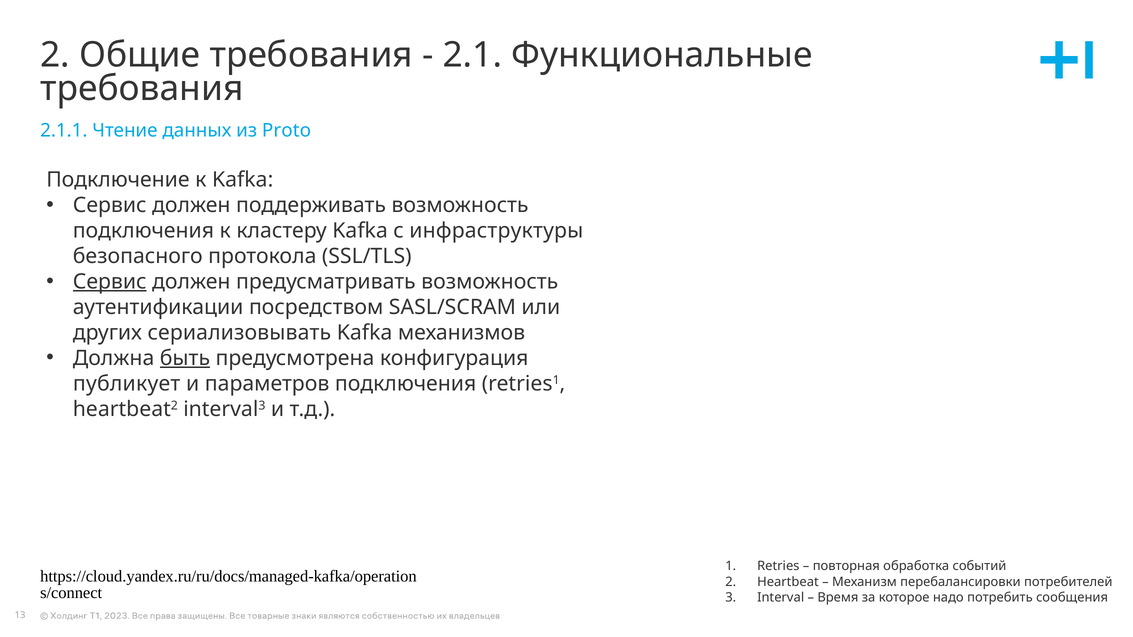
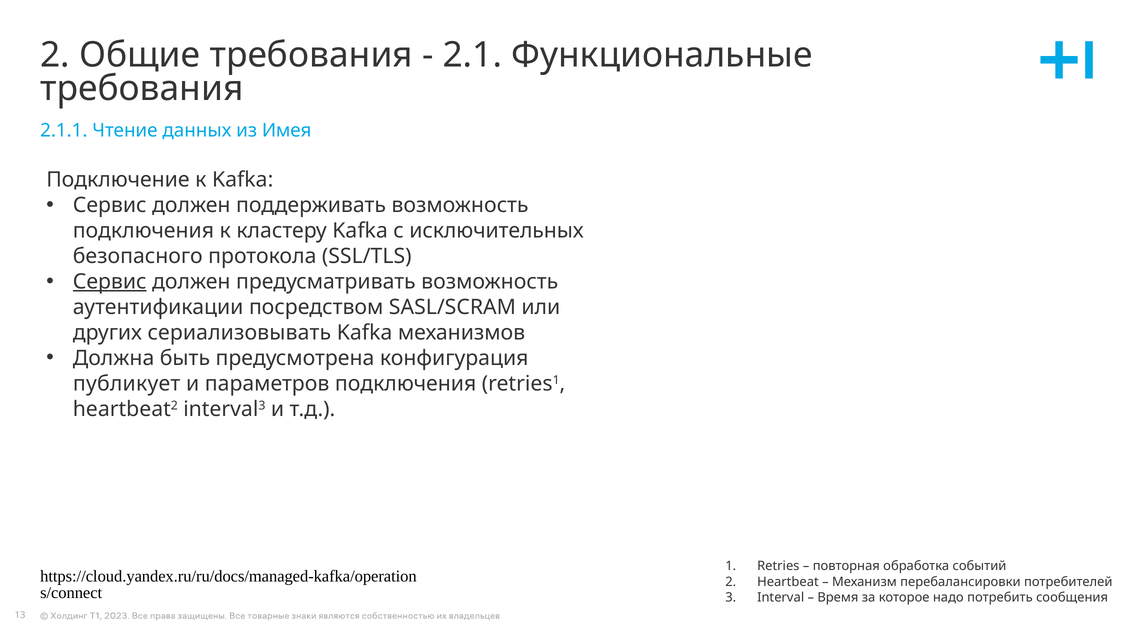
Proto: Proto -> Имея (287, 131)
инфраструктуры: инфраструктуры -> исключительных (496, 231)
быть underline: present -> none (185, 358)
